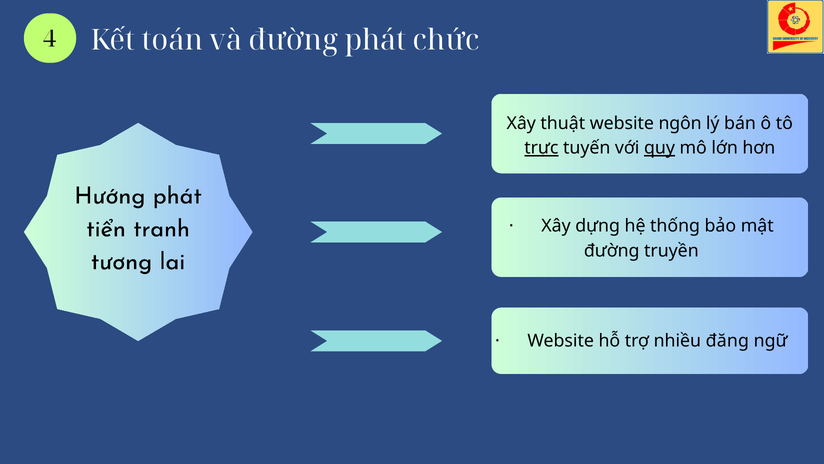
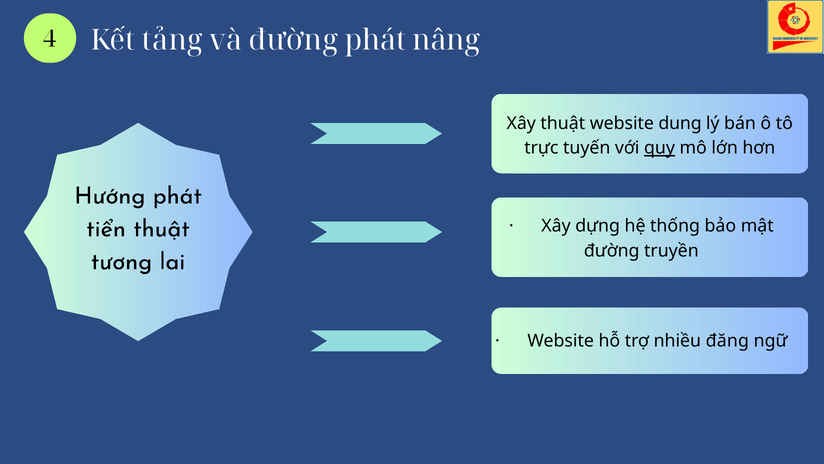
toán: toán -> tảng (172, 40)
chức: chức -> nâng (446, 40)
ngôn: ngôn -> dung (680, 123)
trực underline: present -> none (541, 148)
tiển tranh: tranh -> thuật (161, 228)
